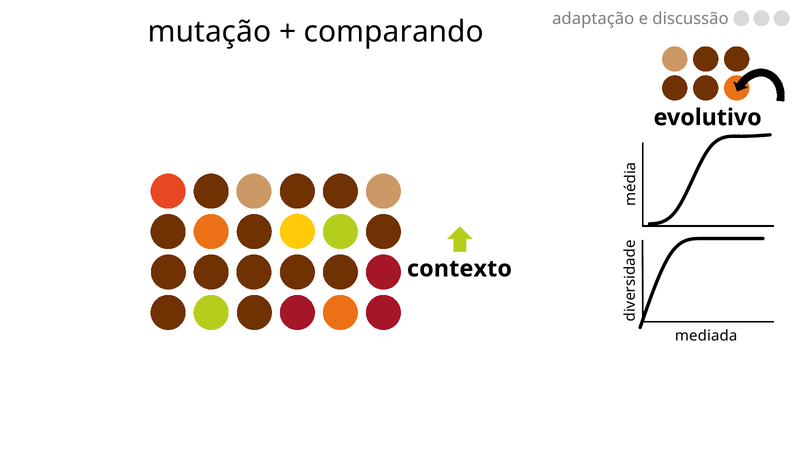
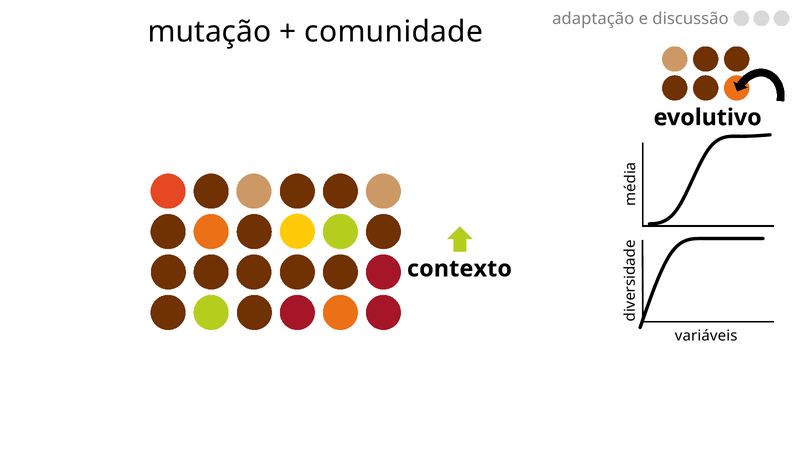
comparando: comparando -> comunidade (394, 32)
mediada: mediada -> variáveis (706, 335)
